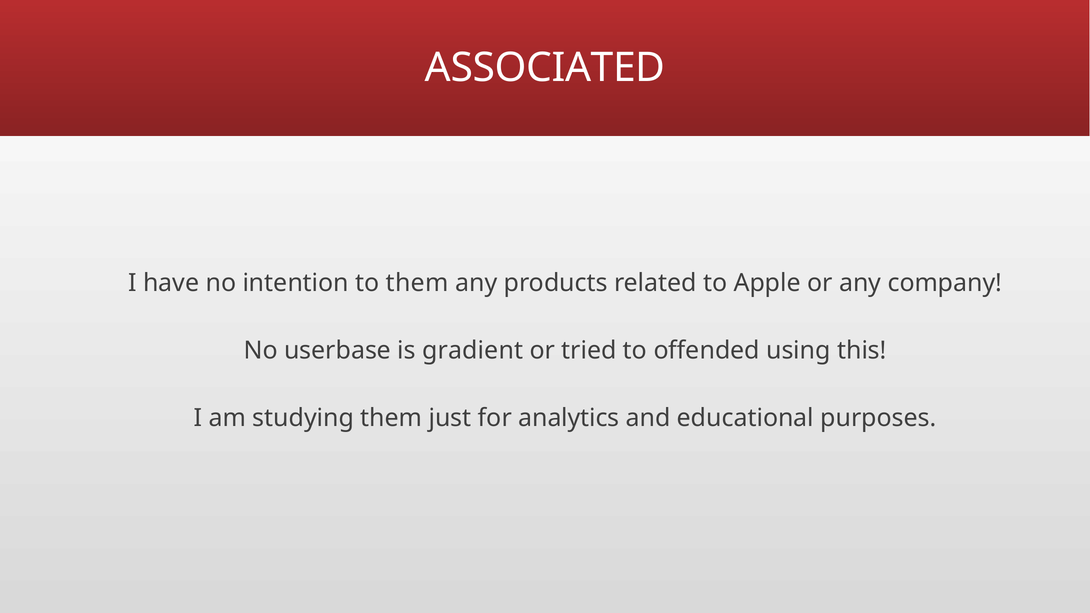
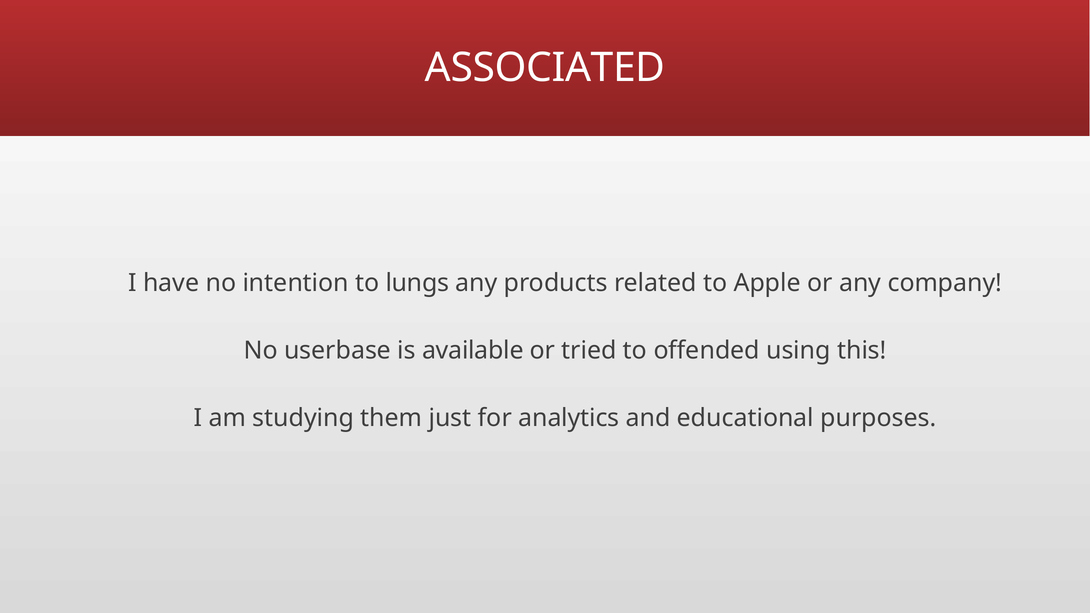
to them: them -> lungs (417, 283)
gradient: gradient -> available (473, 351)
